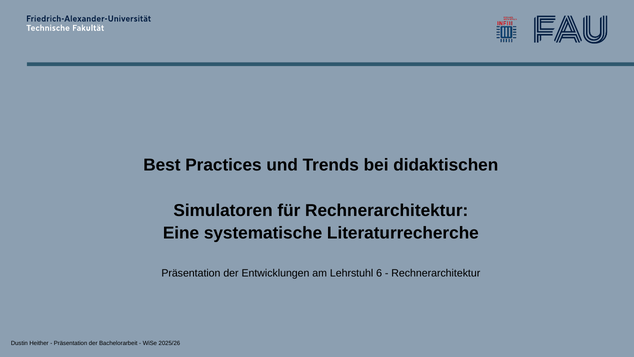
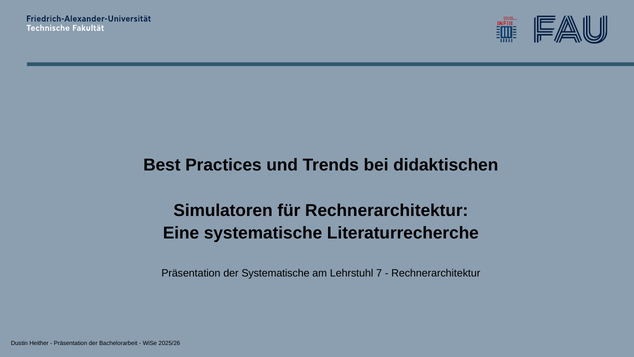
der Entwicklungen: Entwicklungen -> Systematische (276, 273)
6: 6 -> 7 (379, 273)
